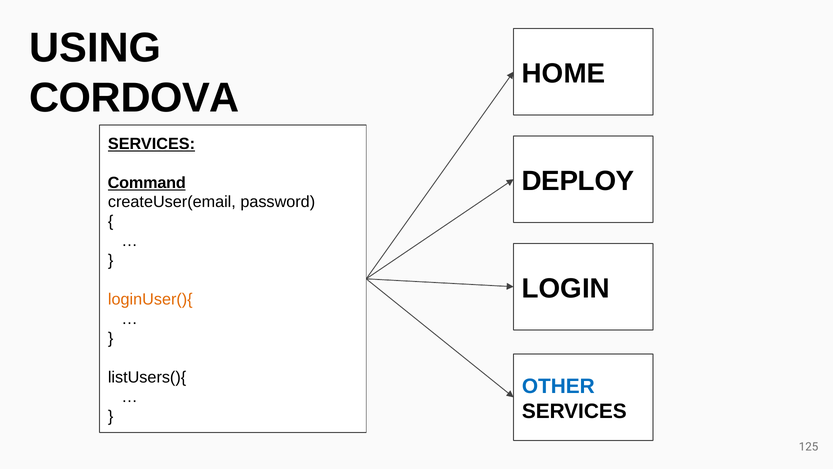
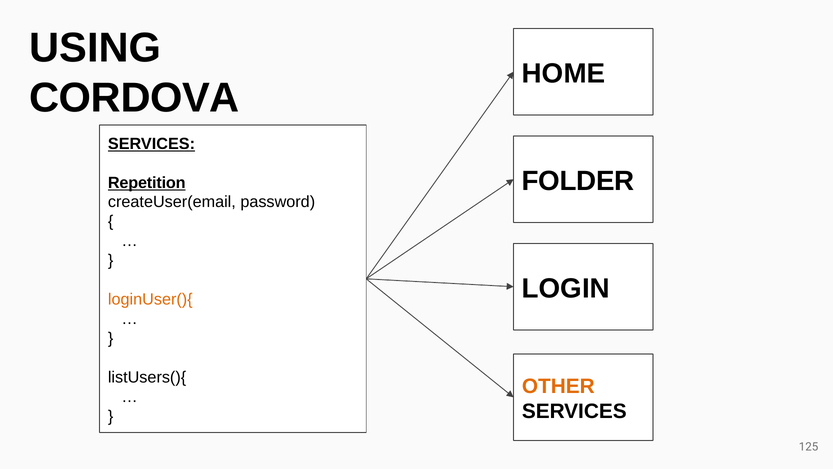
DEPLOY: DEPLOY -> FOLDER (578, 181)
Command: Command -> Repetition (147, 183)
OTHER colour: blue -> orange (558, 386)
